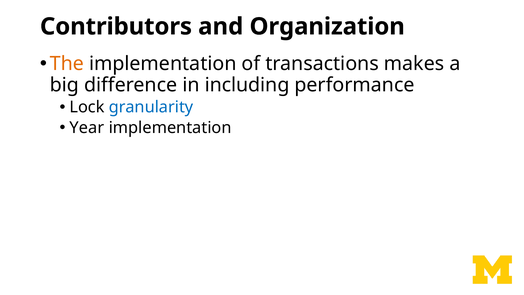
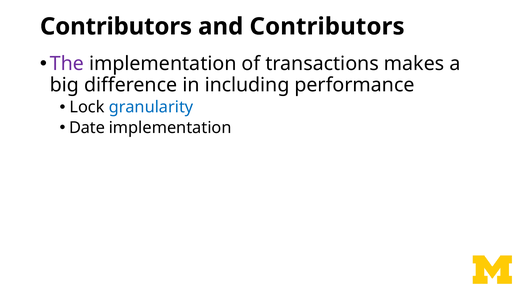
and Organization: Organization -> Contributors (327, 27)
The colour: orange -> purple (67, 64)
Year: Year -> Date (87, 128)
